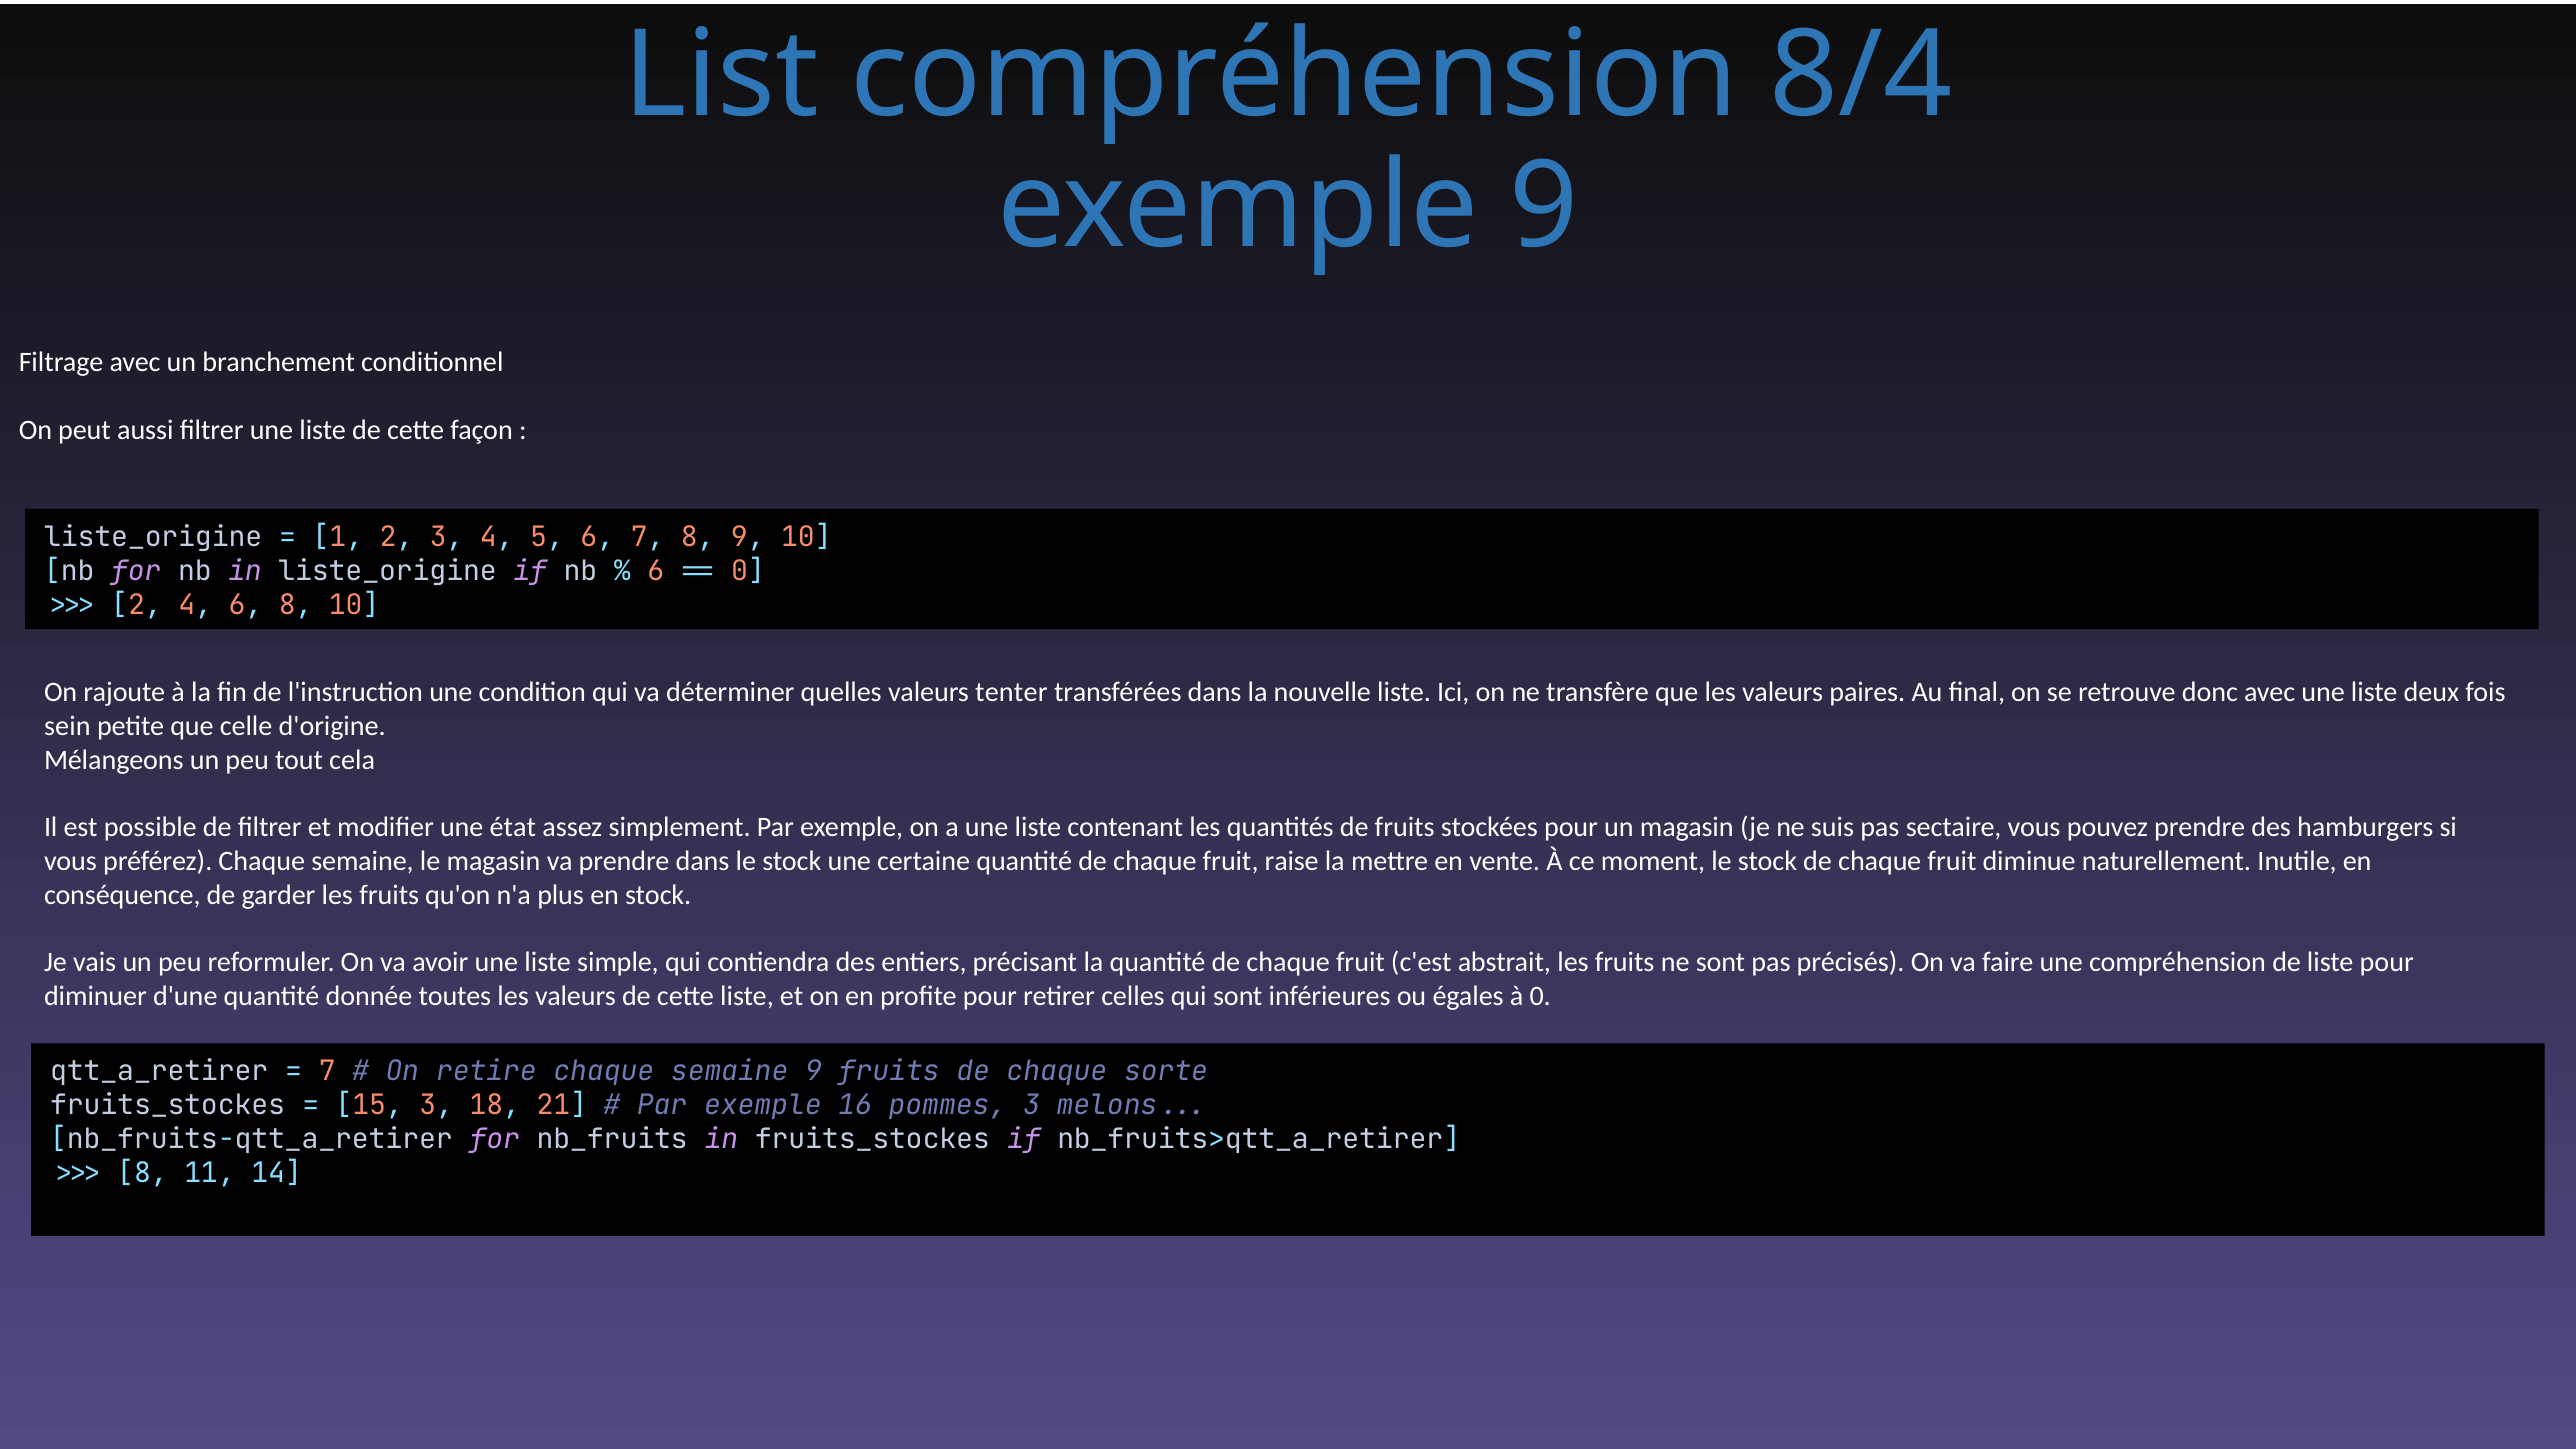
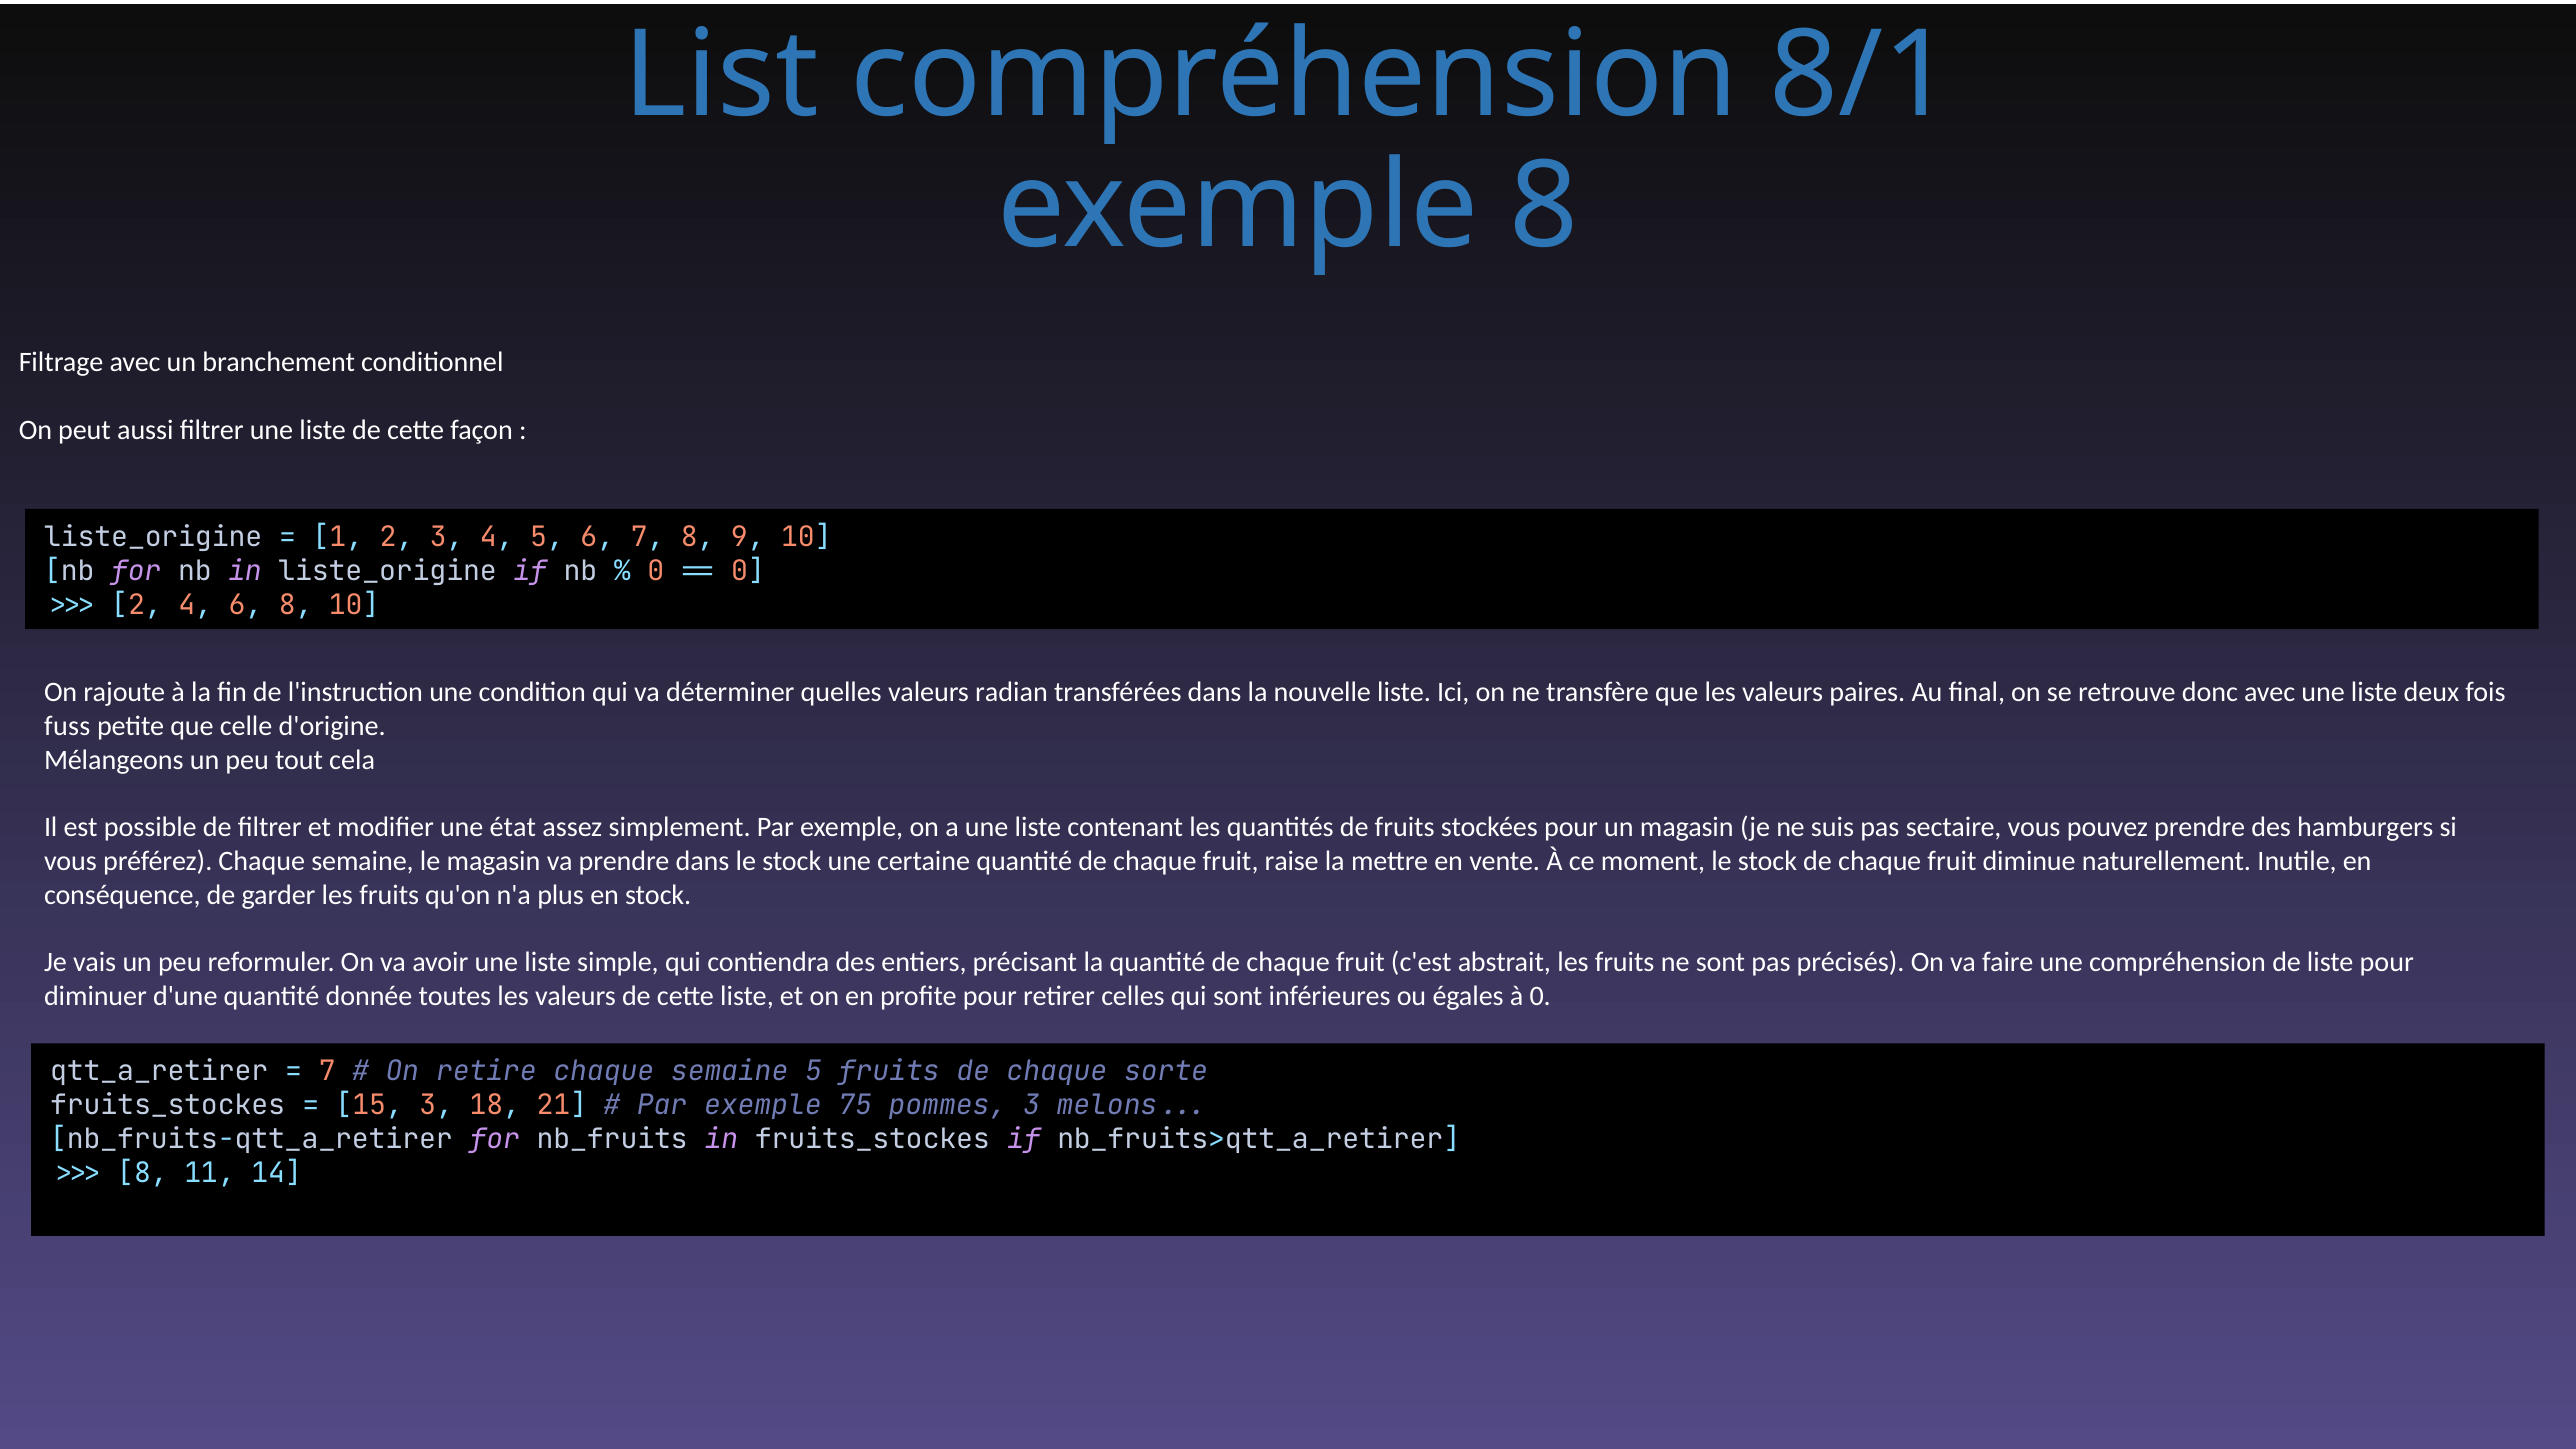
8/4: 8/4 -> 8/1 (1861, 76)
exemple 9: 9 -> 8 (1544, 206)
6: 6 -> 0 (656, 571)
tenter: tenter -> radian (1012, 692)
sein: sein -> fuss (67, 726)
semaine 9: 9 -> 5 (814, 1072)
16: 16 -> 75 (855, 1105)
